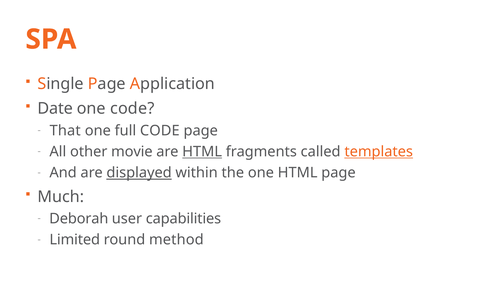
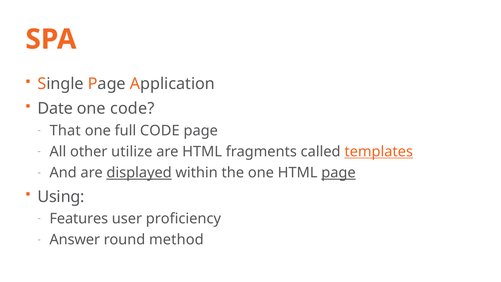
movie: movie -> utilize (132, 152)
HTML underline: present -> none (202, 152)
page underline: none -> present (338, 173)
Much: Much -> Using (61, 197)
Deborah: Deborah -> Features (79, 219)
capabilities: capabilities -> proficiency (183, 219)
Limited: Limited -> Answer (75, 240)
